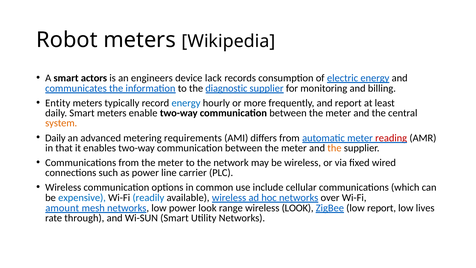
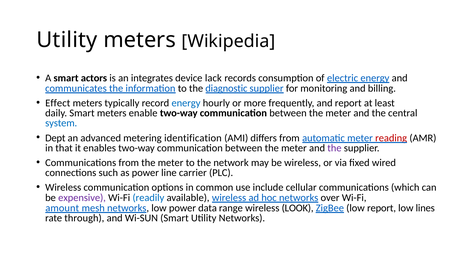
Robot: Robot -> Utility (67, 40)
engineers: engineers -> integrates (152, 78)
Entity: Entity -> Effect (58, 103)
system colour: orange -> blue (61, 123)
Daily: Daily -> Dept (55, 138)
requirements: requirements -> identification (193, 138)
the colour: orange -> purple (334, 148)
expensive colour: blue -> purple (82, 197)
power look: look -> data (208, 208)
lives: lives -> lines (425, 208)
